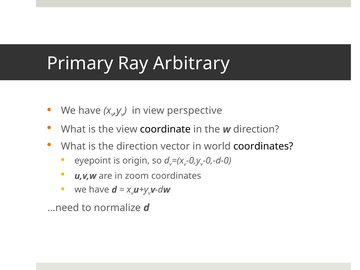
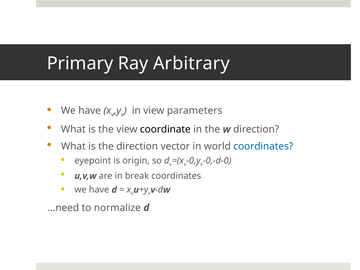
perspective: perspective -> parameters (195, 111)
coordinates colour: black -> blue (263, 146)
zoom: zoom -> break (137, 176)
